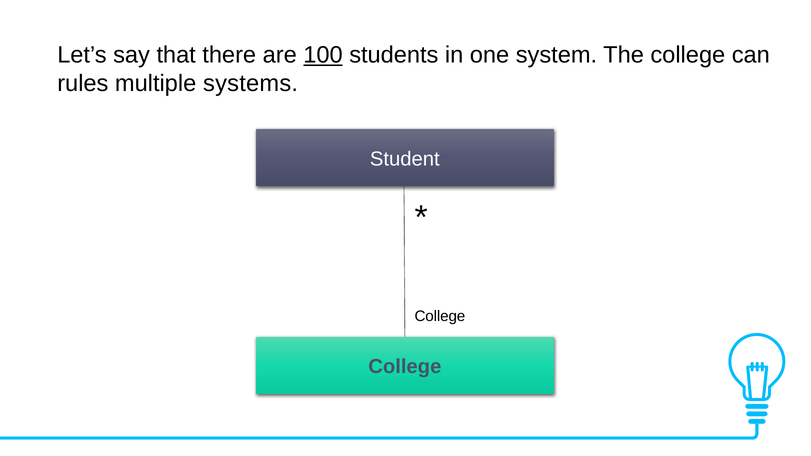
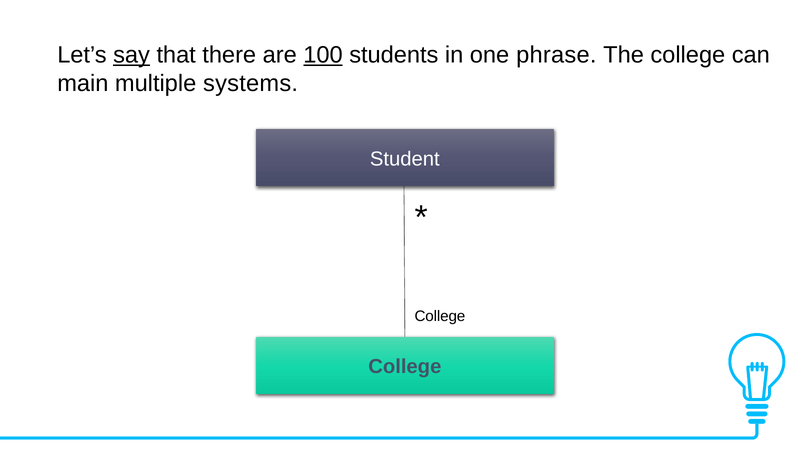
say underline: none -> present (132, 55)
system: system -> phrase (556, 55)
rules: rules -> main (83, 83)
